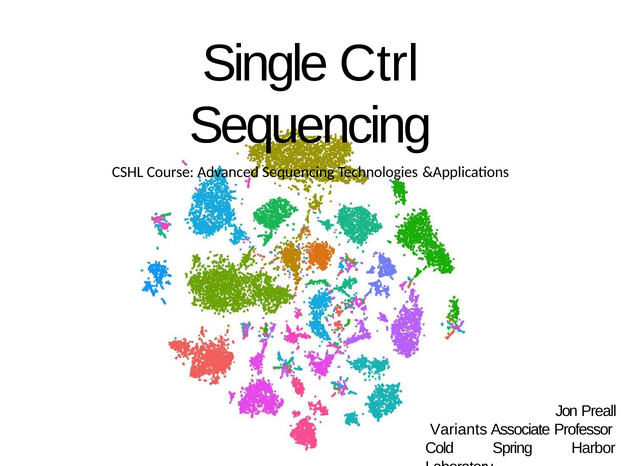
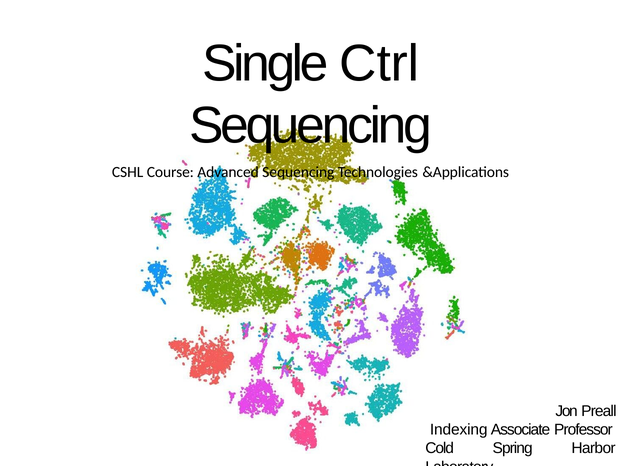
Variants: Variants -> Indexing (459, 429)
